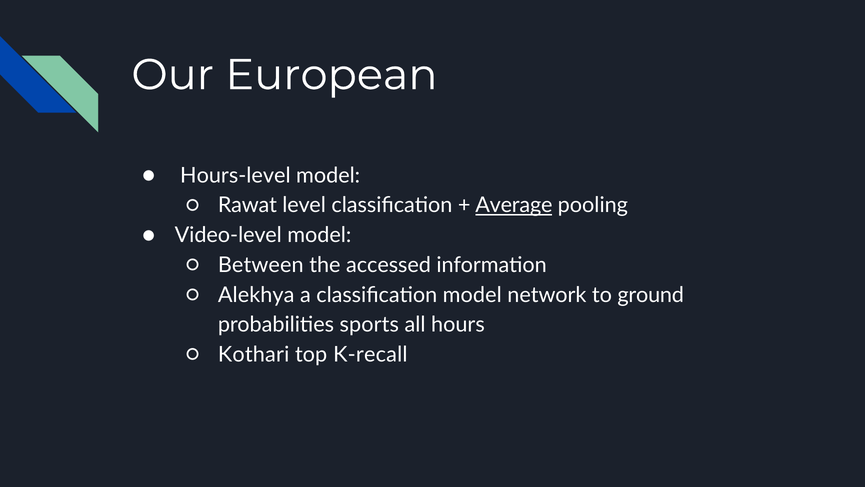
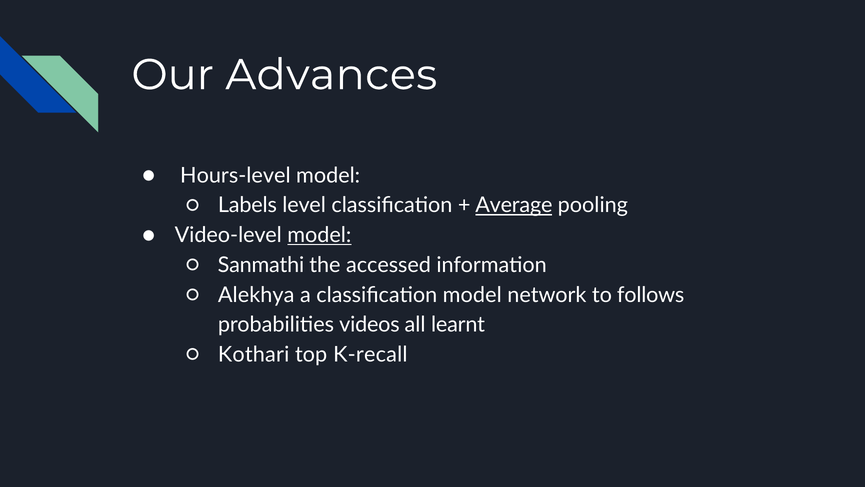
European: European -> Advances (331, 75)
Rawat: Rawat -> Labels (247, 205)
model underline: none -> present (319, 235)
Between: Between -> Sanmathi (261, 265)
ground: ground -> follows (651, 295)
sports: sports -> videos (369, 324)
hours: hours -> learnt (458, 324)
